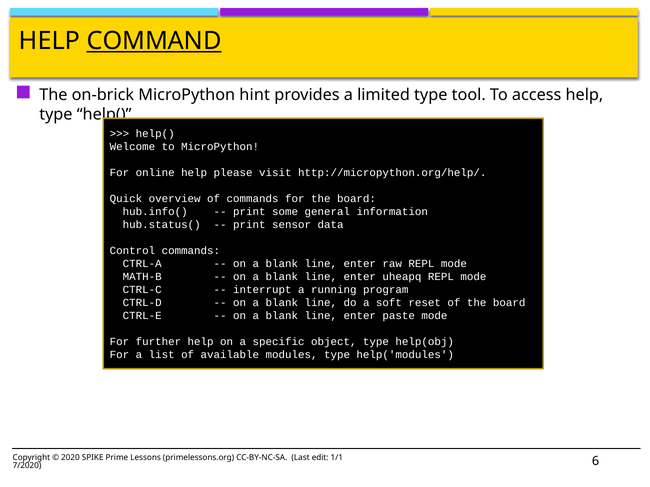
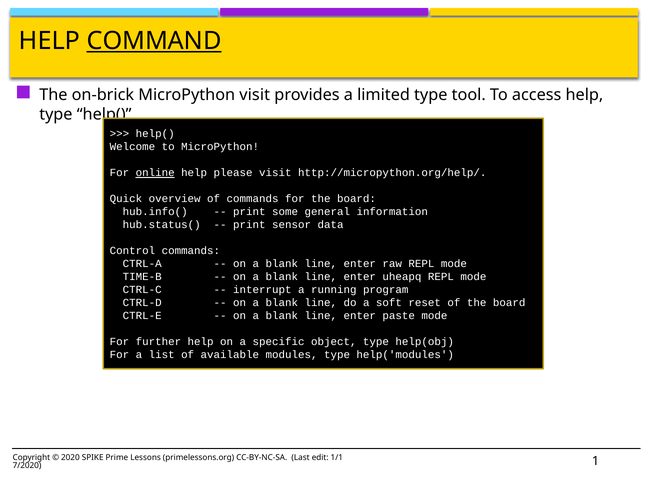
MicroPython hint: hint -> visit (255, 95)
online underline: none -> present (155, 173)
MATH-B: MATH-B -> TIME-B (142, 277)
6: 6 -> 1 (595, 461)
